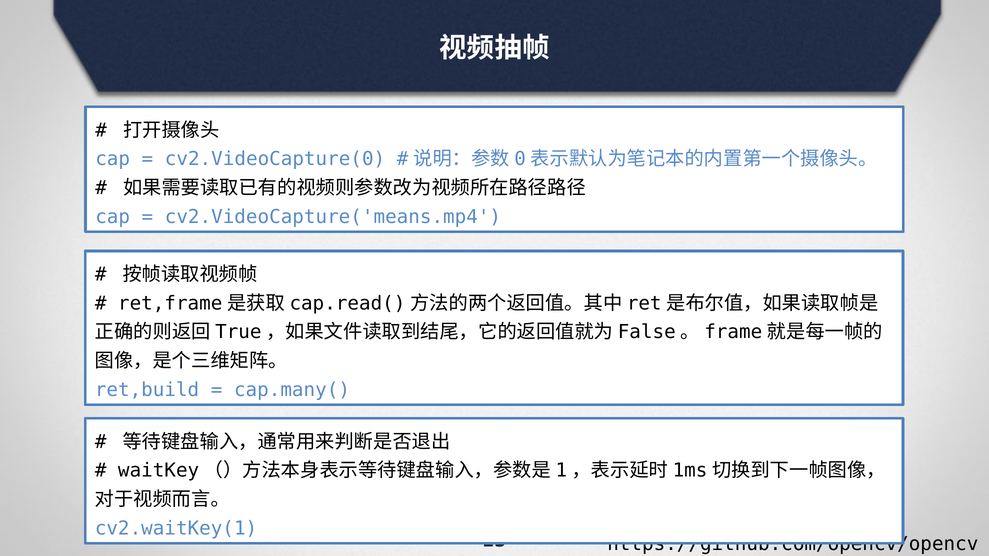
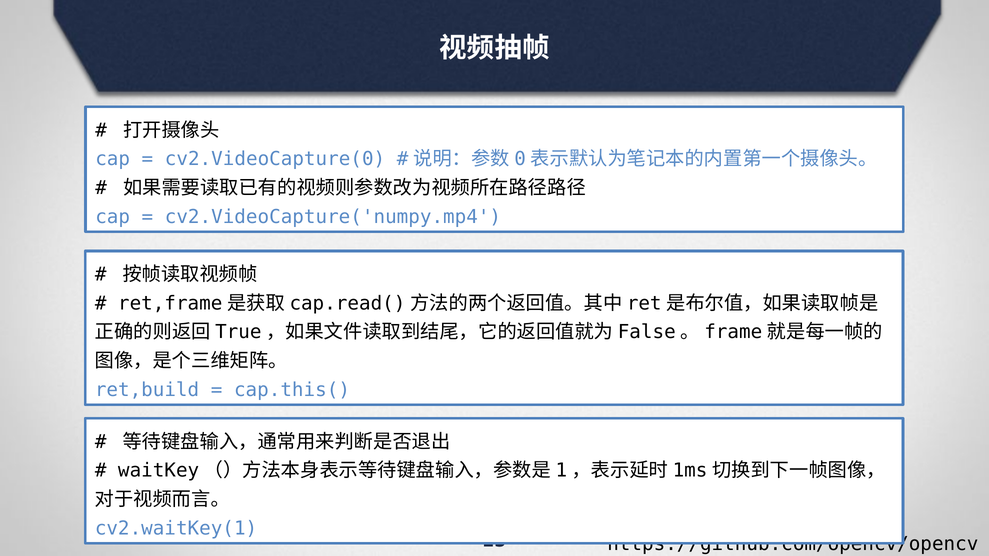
cv2.VideoCapture('means.mp4: cv2.VideoCapture('means.mp4 -> cv2.VideoCapture('numpy.mp4 (333, 217)
cap.many(: cap.many( -> cap.this( (292, 390)
